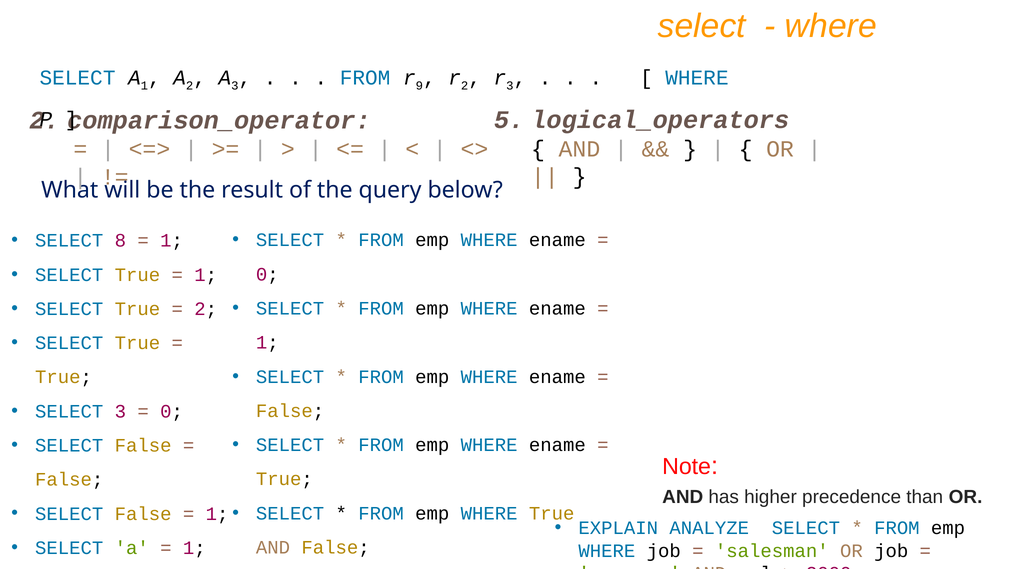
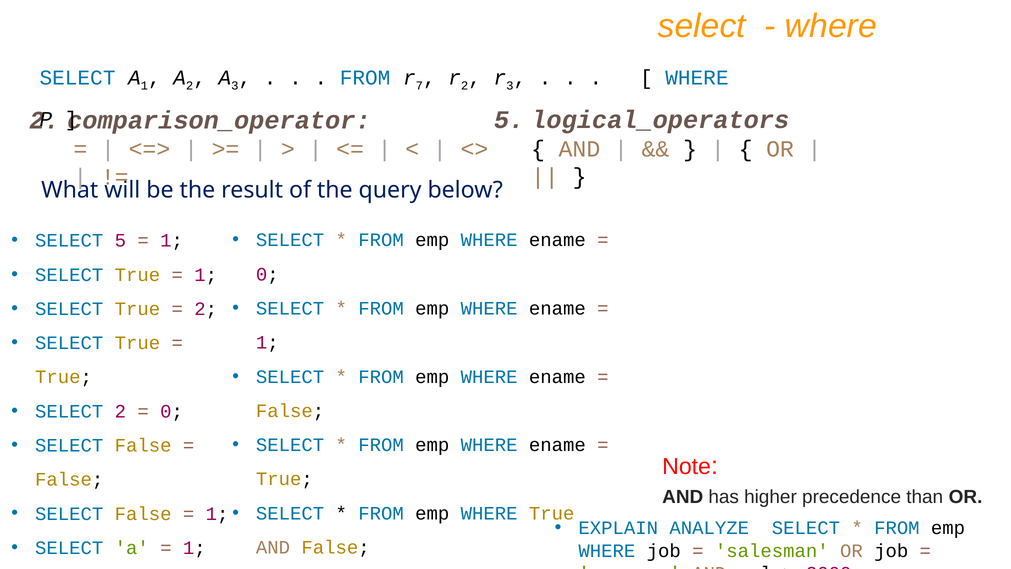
9: 9 -> 7 (419, 86)
SELECT 8: 8 -> 5 (120, 241)
SELECT 3: 3 -> 2 (120, 411)
